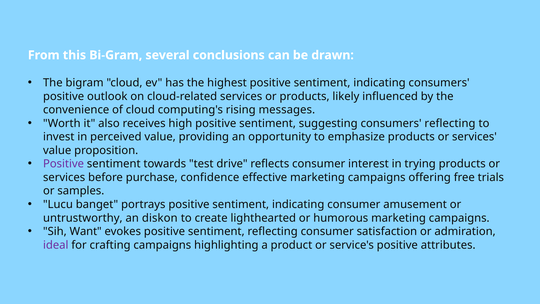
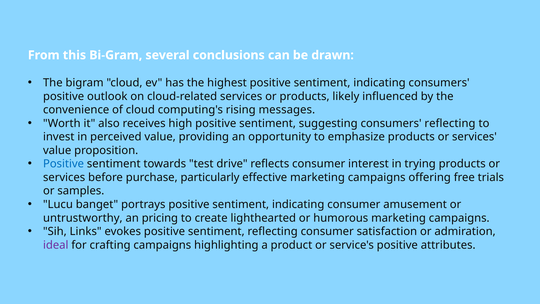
Positive colour: purple -> blue (64, 164)
confidence: confidence -> particularly (210, 177)
diskon: diskon -> pricing (160, 218)
Want: Want -> Links (86, 231)
